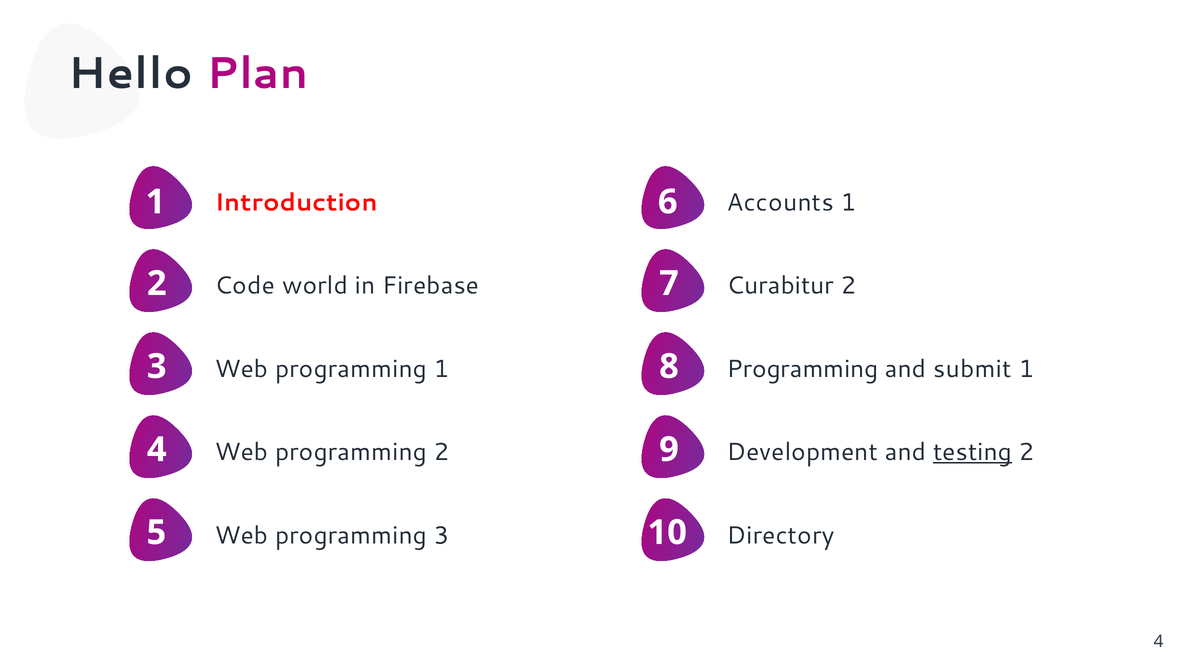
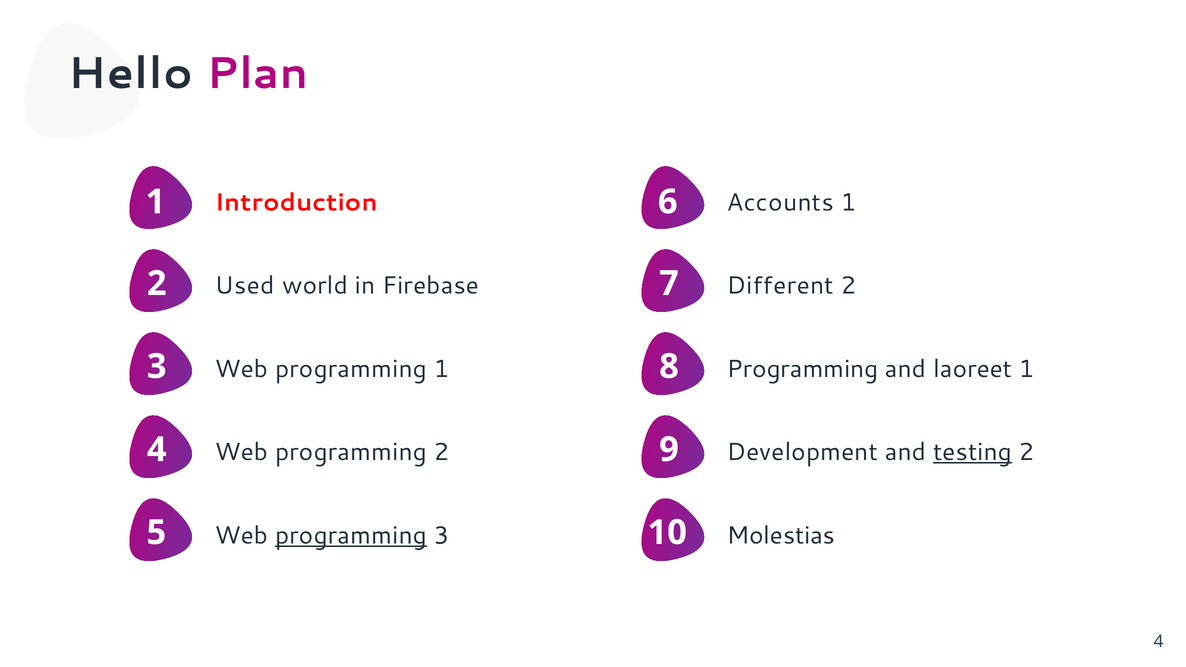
Code: Code -> Used (245, 286)
Curabitur: Curabitur -> Different (780, 286)
submit: submit -> laoreet (973, 369)
programming underline: none -> present (351, 536)
Directory: Directory -> Molestias (781, 536)
